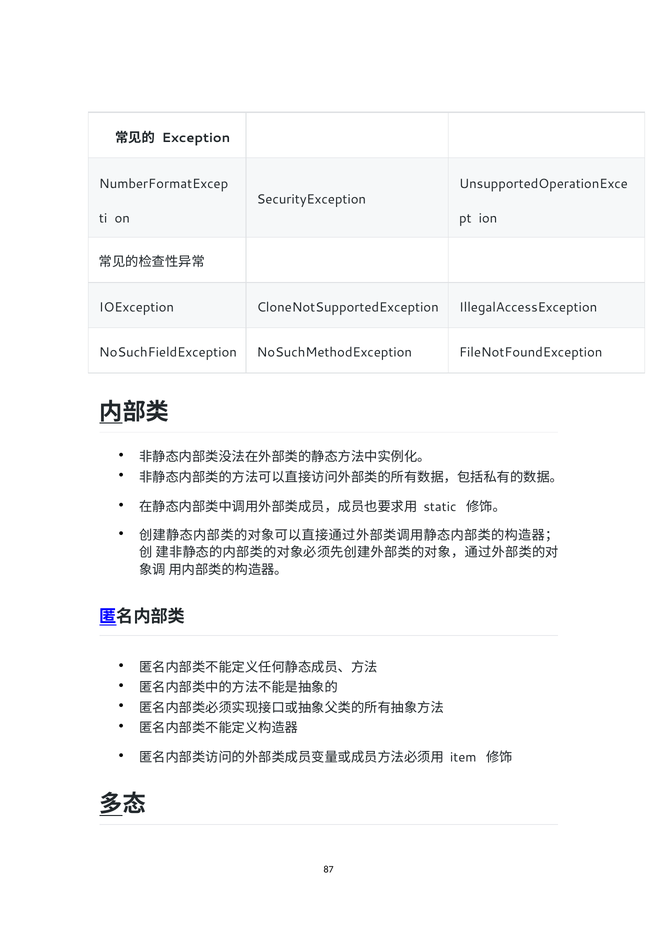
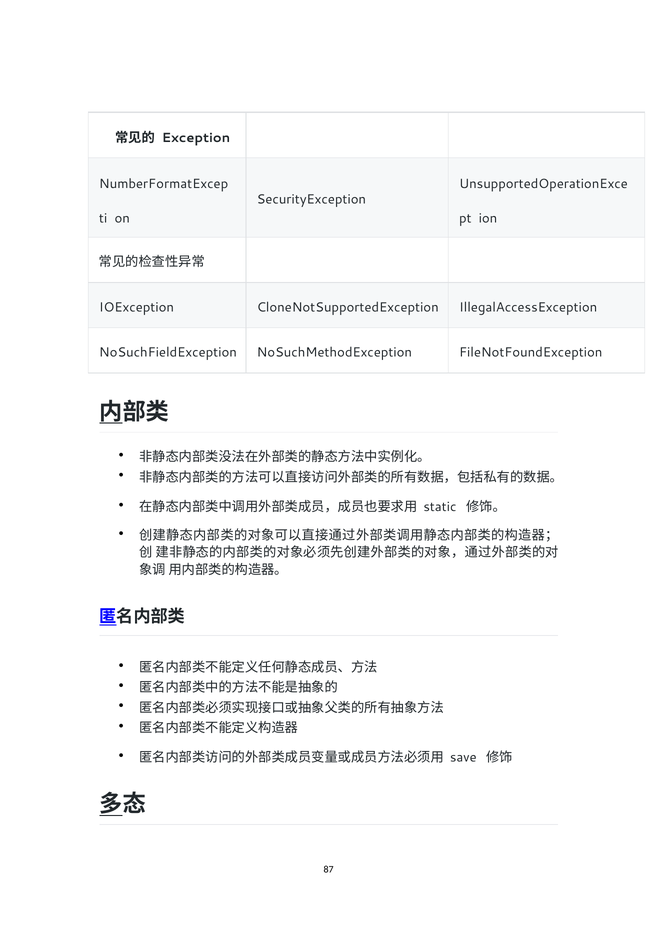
item: item -> save (463, 757)
